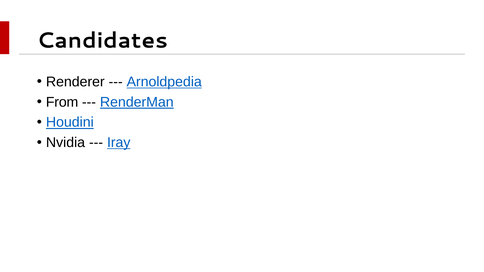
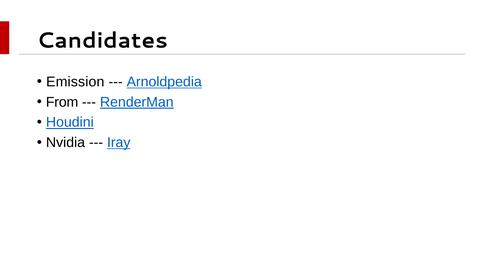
Renderer: Renderer -> Emission (75, 82)
